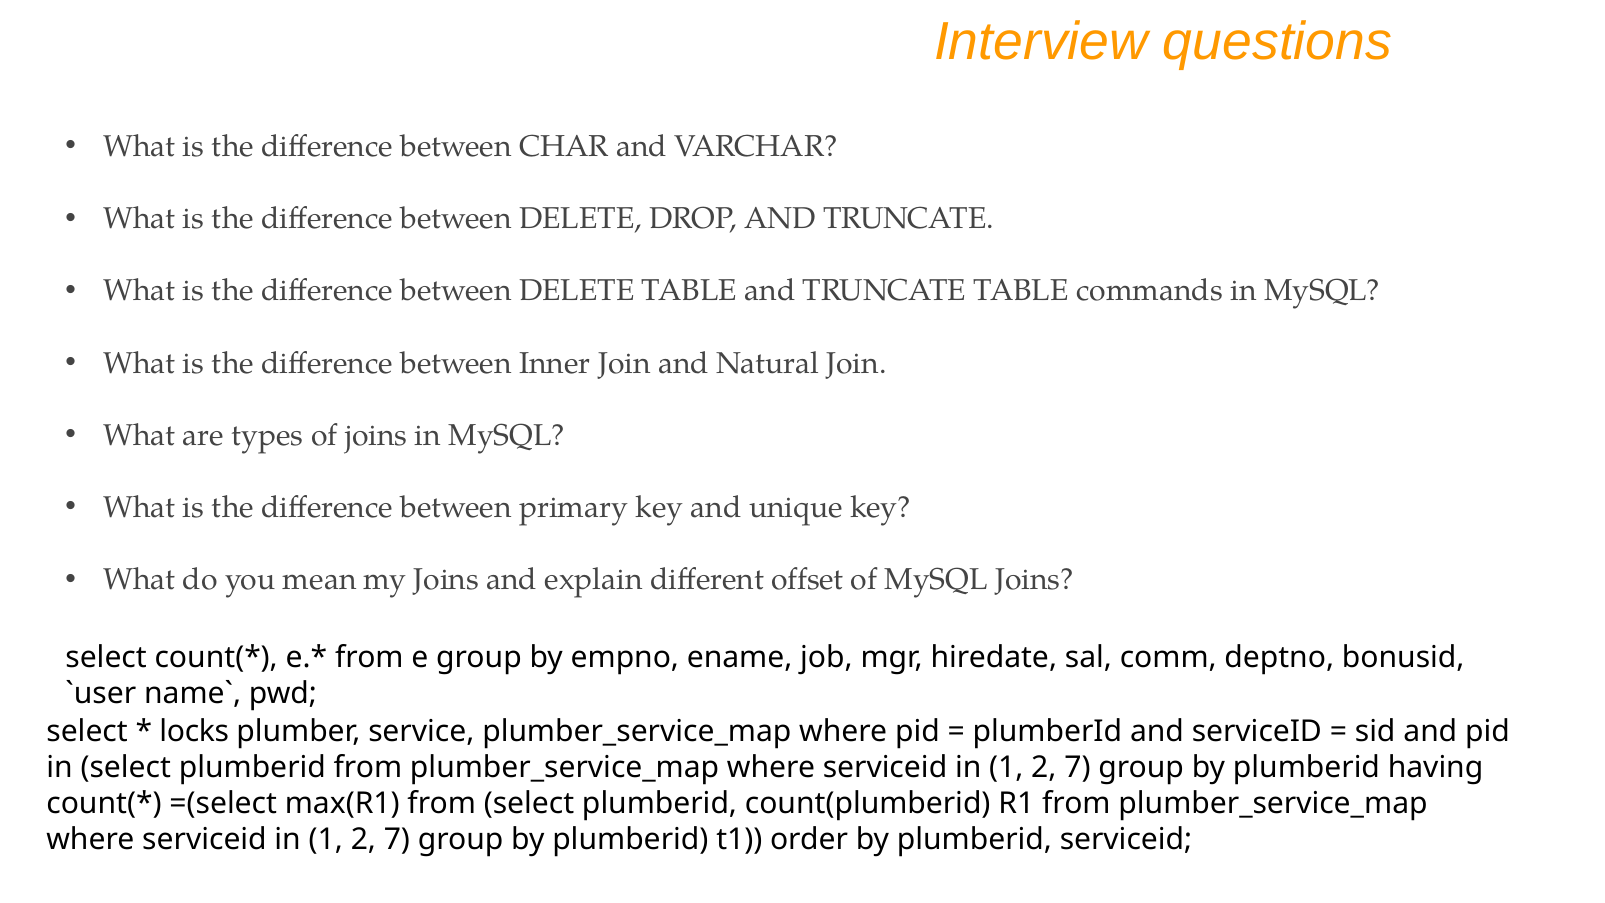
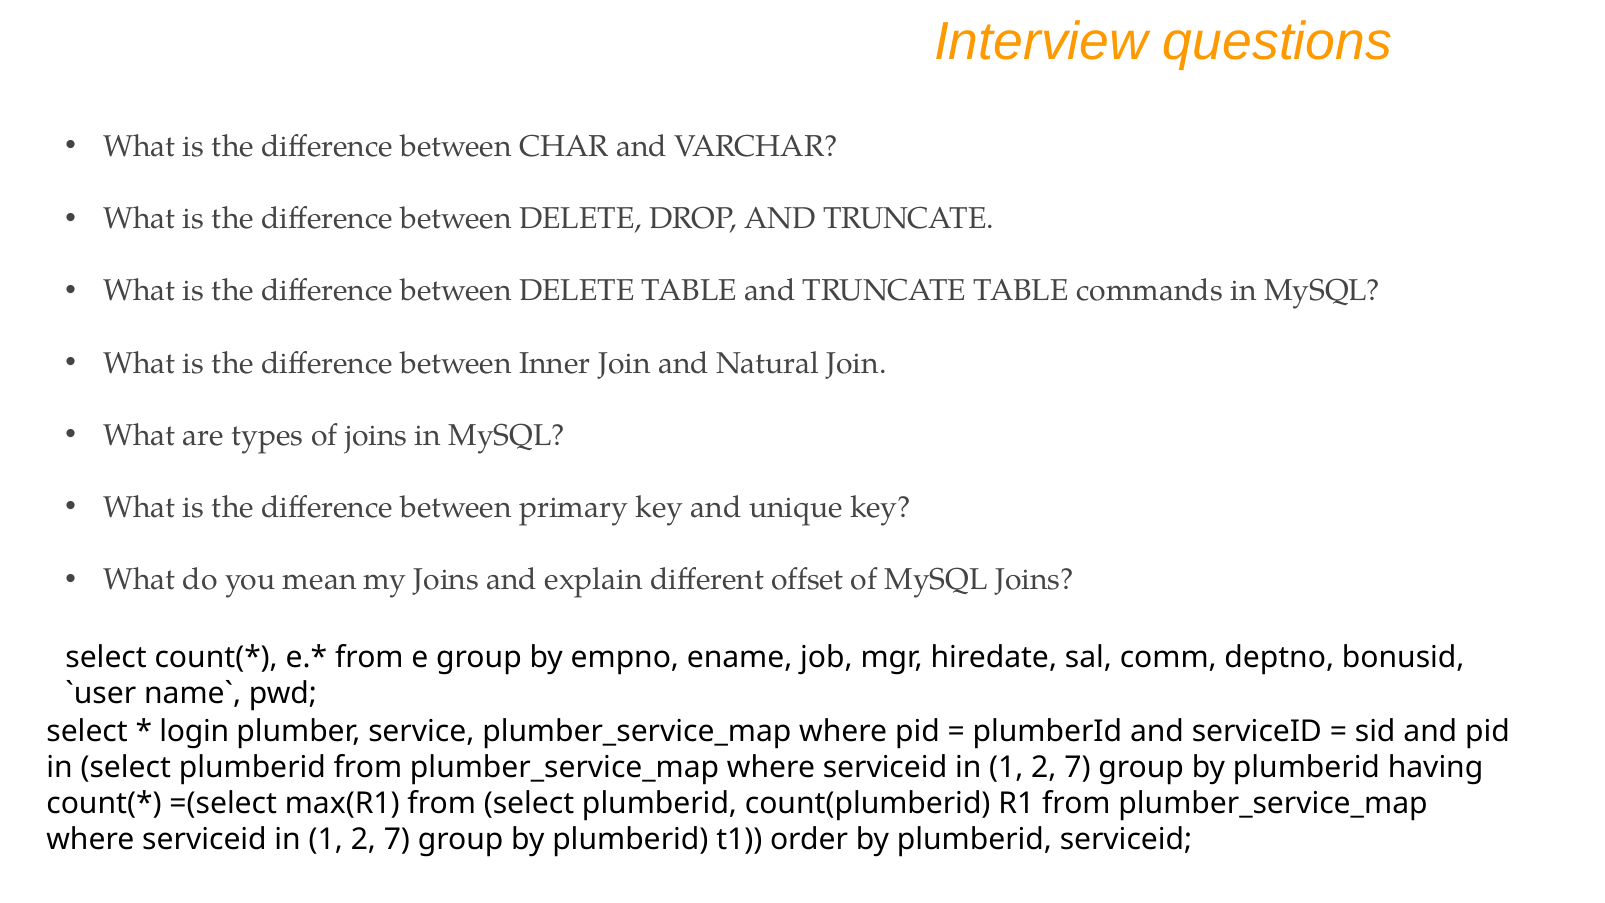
locks: locks -> login (194, 731)
